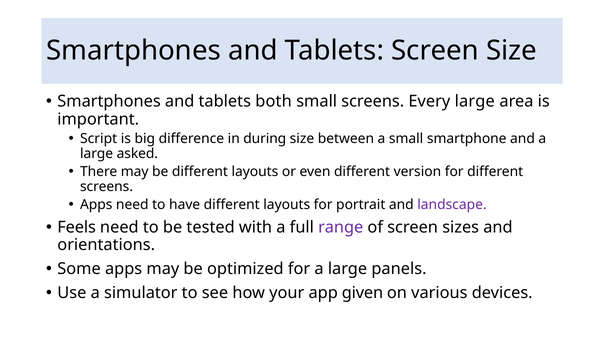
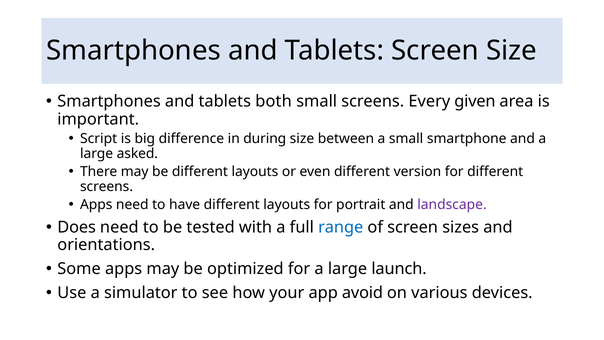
Every large: large -> given (475, 101)
Feels: Feels -> Does (77, 227)
range colour: purple -> blue (341, 227)
panels: panels -> launch (399, 269)
given: given -> avoid (362, 293)
